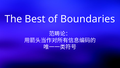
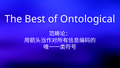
Boundaries: Boundaries -> Ontological (88, 19)
